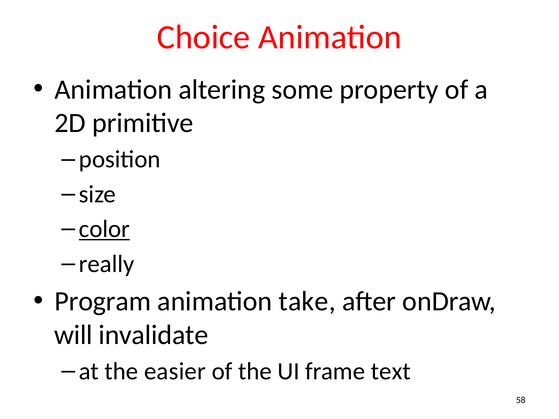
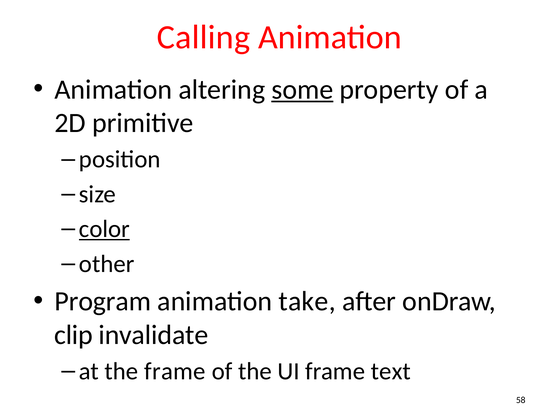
Choice: Choice -> Calling (203, 37)
some underline: none -> present (302, 90)
really: really -> other (107, 264)
will: will -> clip (73, 335)
the easier: easier -> frame (175, 371)
